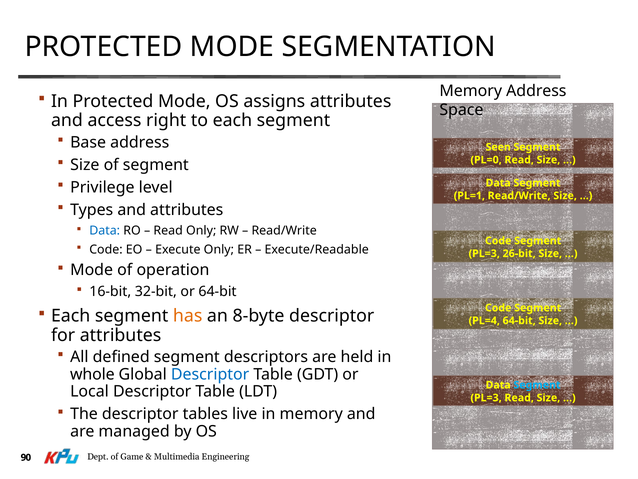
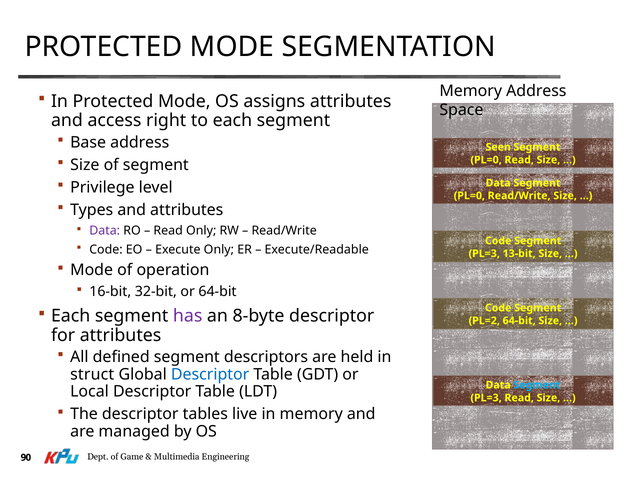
PL=1: PL=1 -> PL=0 (469, 196)
Data colour: blue -> purple (105, 230)
26-bit: 26-bit -> 13-bit (519, 253)
has colour: orange -> purple (188, 316)
PL=4: PL=4 -> PL=2 (484, 320)
whole: whole -> struct (92, 374)
